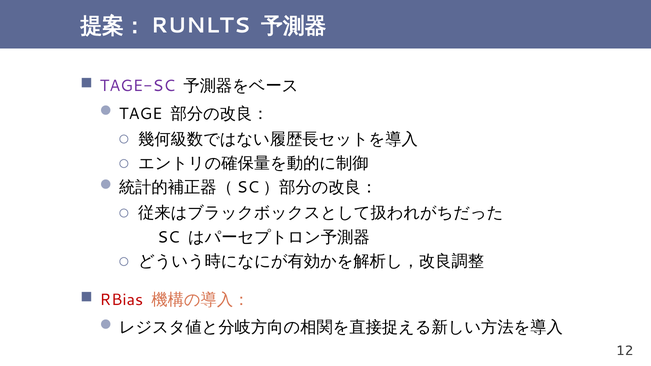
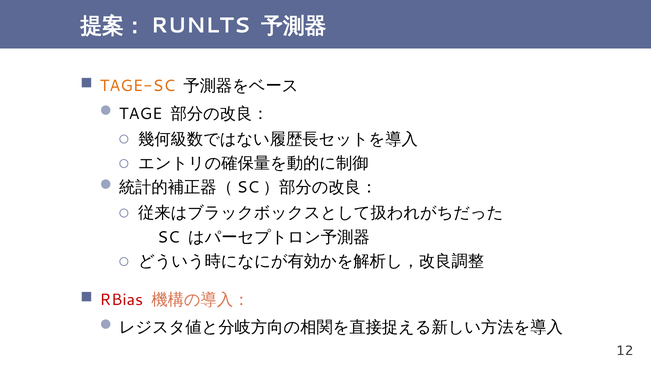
TAGE-SC colour: purple -> orange (137, 86)
